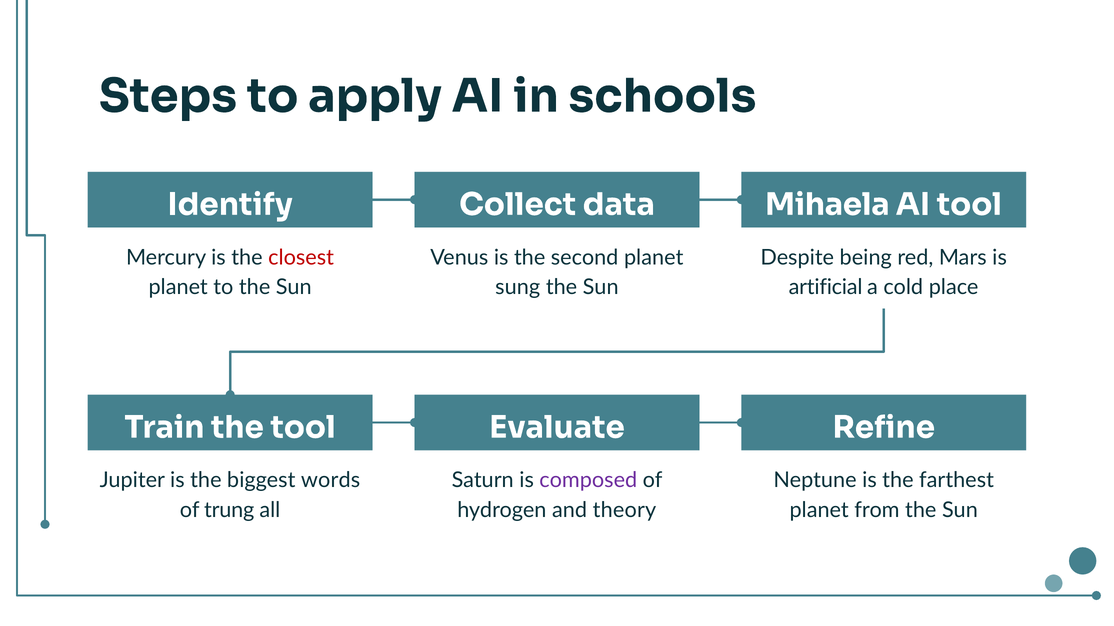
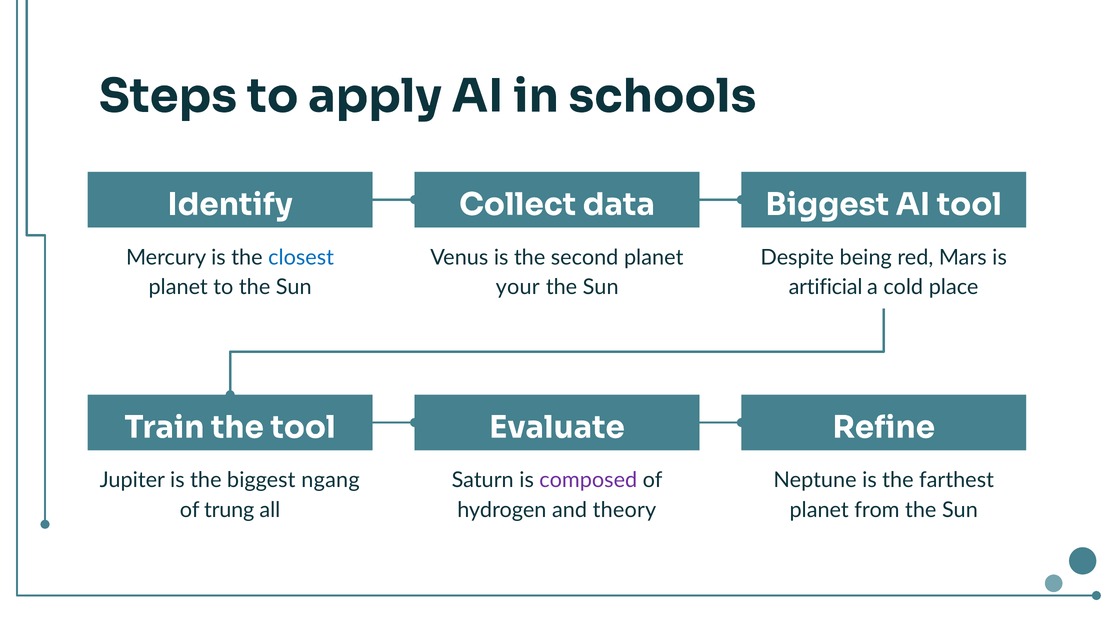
Mihaela: Mihaela -> Biggest (827, 205)
closest colour: red -> blue (301, 258)
sung: sung -> your (518, 288)
words: words -> ngang (331, 481)
